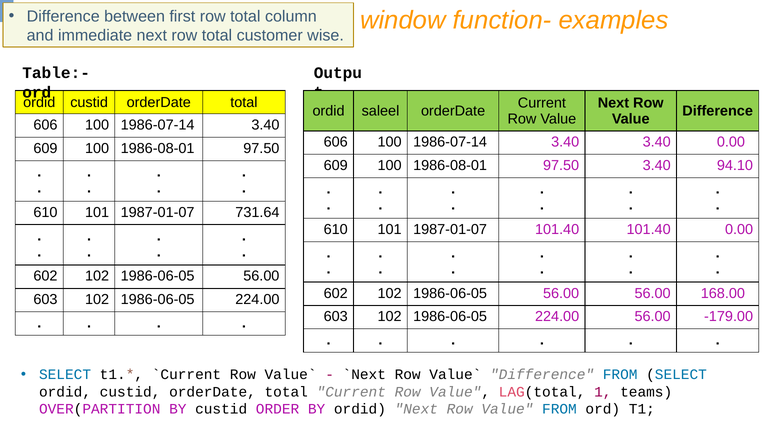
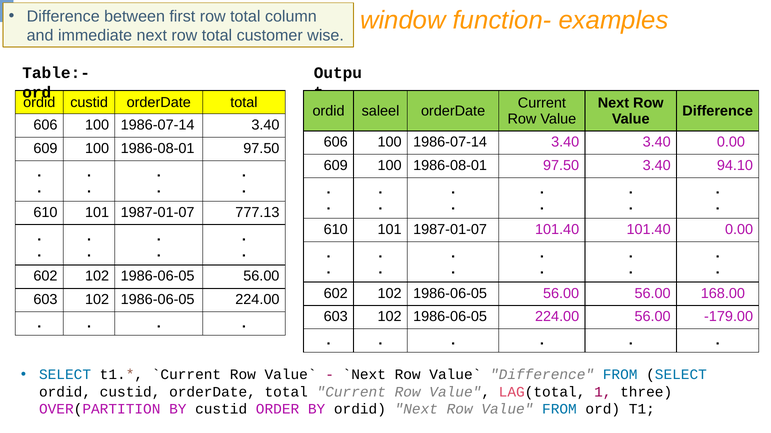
731.64: 731.64 -> 777.13 (257, 213)
teams: teams -> three (646, 393)
